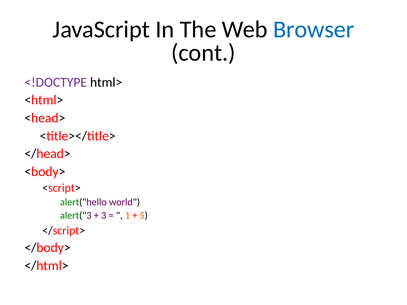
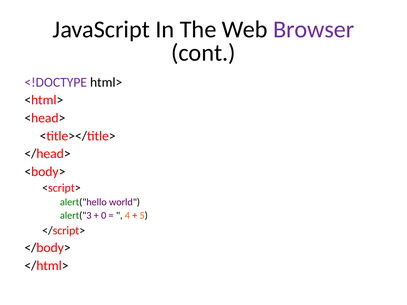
Browser colour: blue -> purple (314, 30)
3: 3 -> 0 (104, 216)
1: 1 -> 4 (127, 216)
